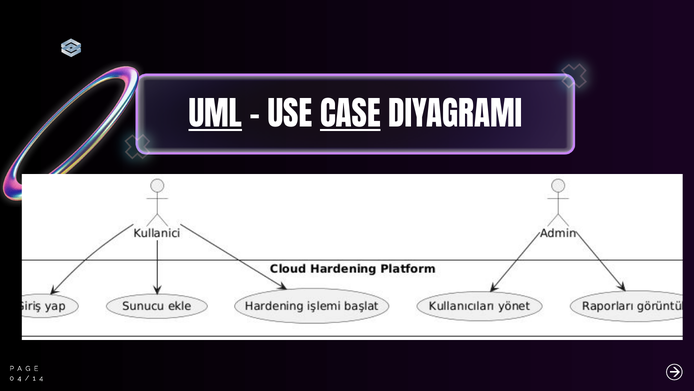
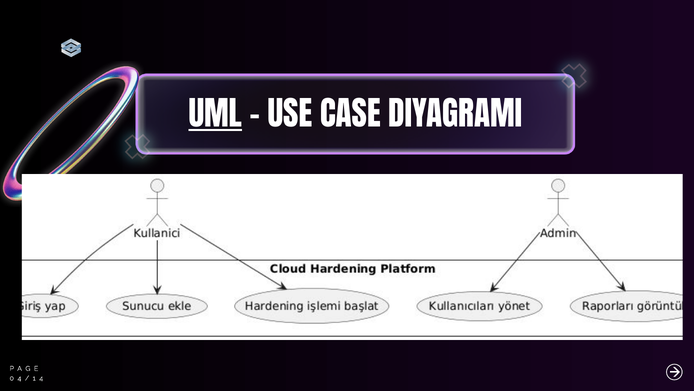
CASE underline: present -> none (350, 115)
